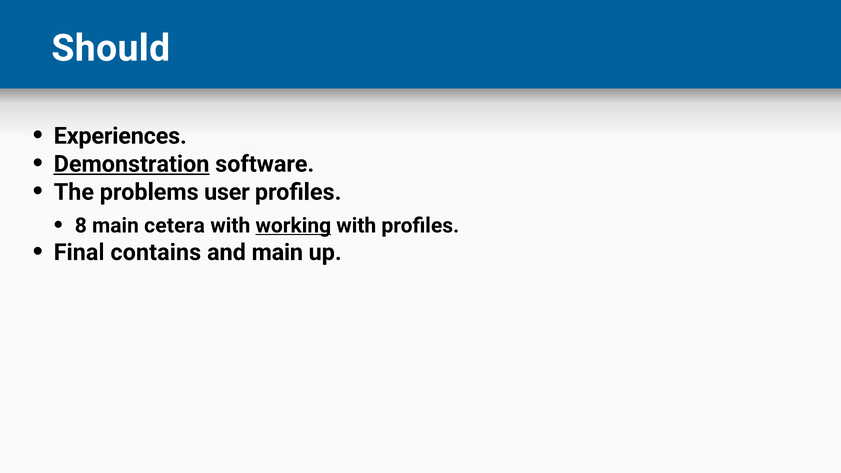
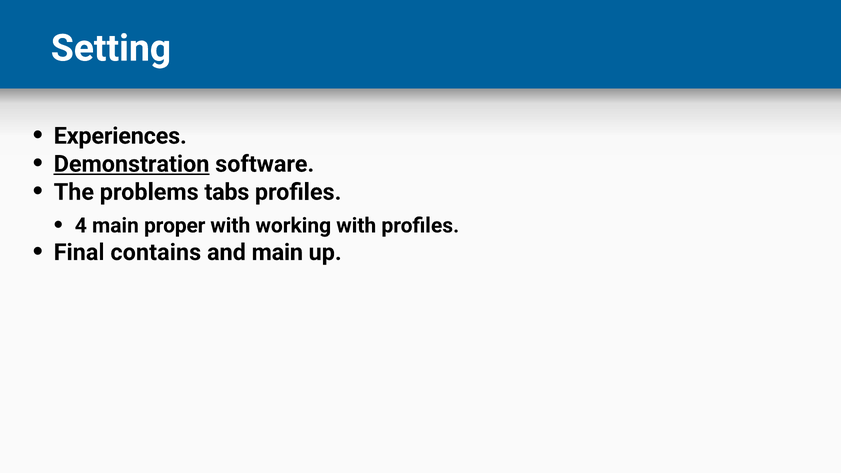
Should: Should -> Setting (111, 48)
user: user -> tabs (227, 192)
8: 8 -> 4 (81, 226)
cetera: cetera -> proper (175, 226)
working underline: present -> none (293, 226)
